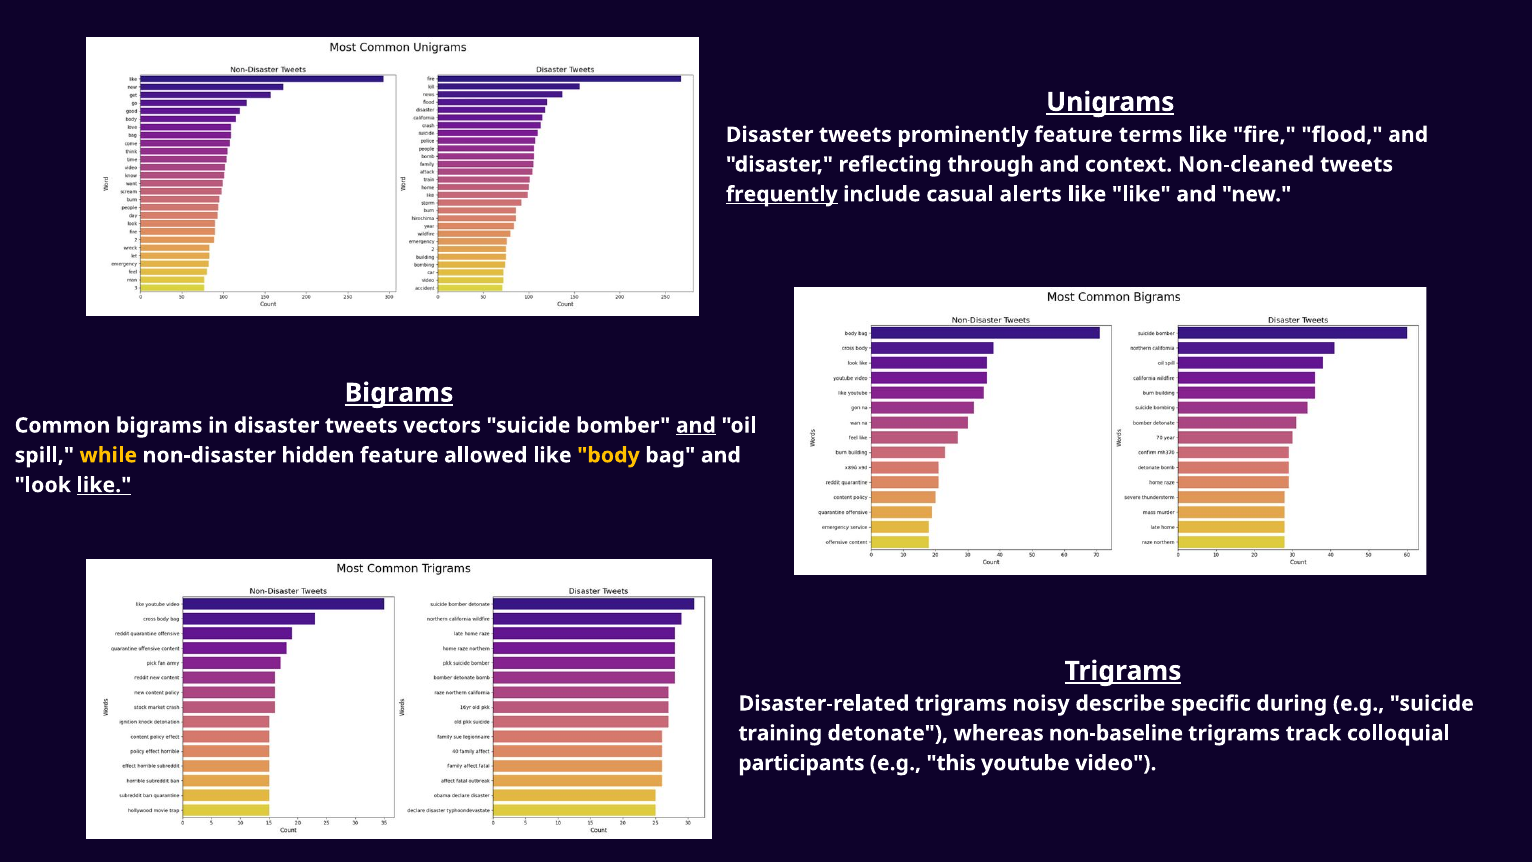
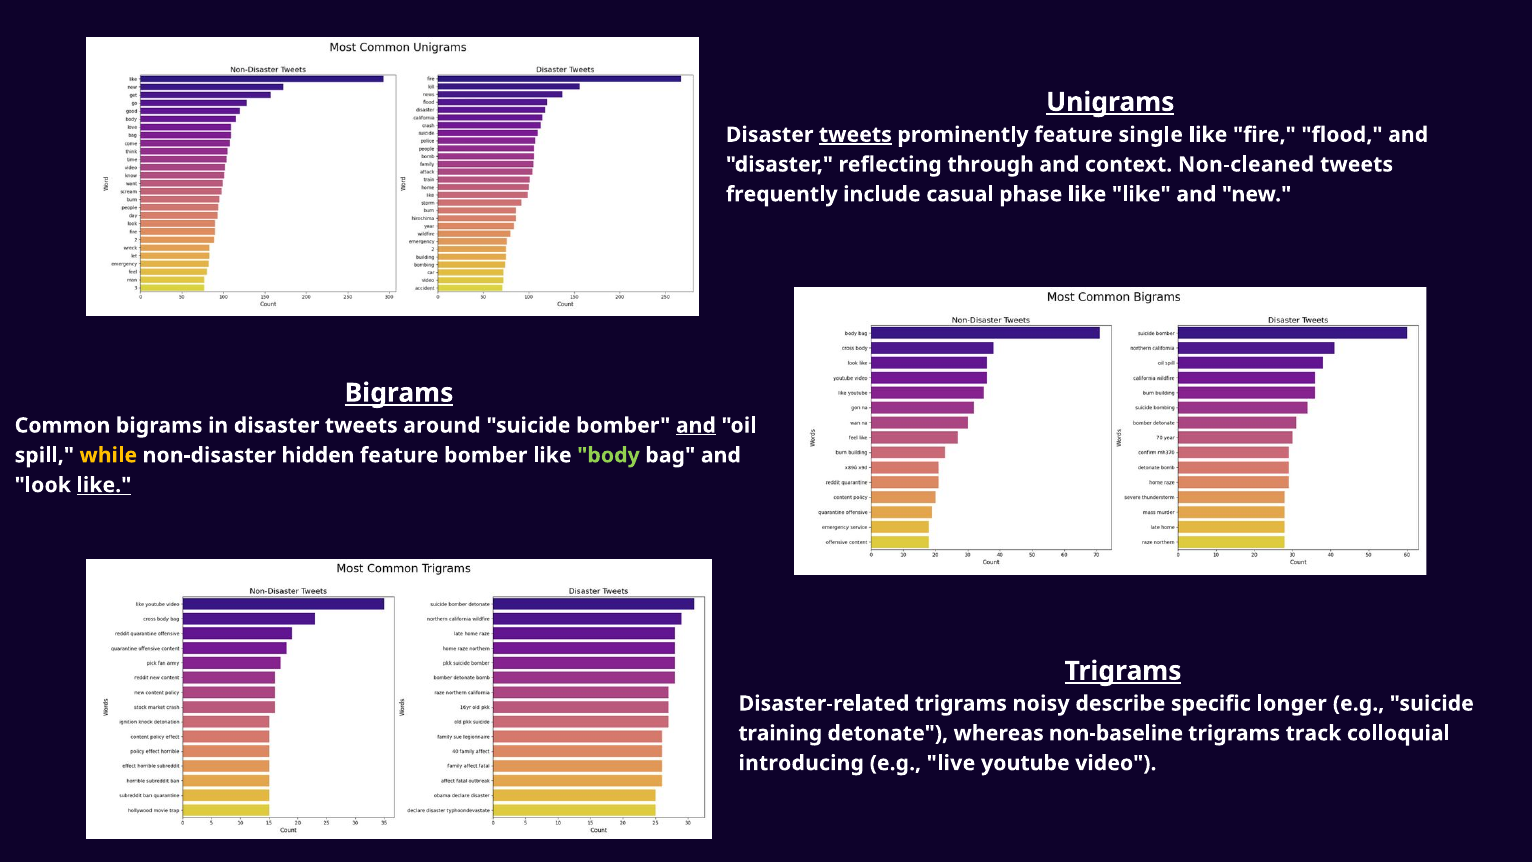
tweets underline: none -> present (855, 135)
terms: terms -> single (1151, 135)
frequently underline: present -> none (782, 194)
alerts: alerts -> phase (1031, 194)
vectors: vectors -> around (442, 425)
feature allowed: allowed -> bomber (486, 455)
body colour: yellow -> light green (608, 455)
during: during -> longer (1292, 703)
participants: participants -> introducing (801, 763)
this: this -> live (951, 763)
